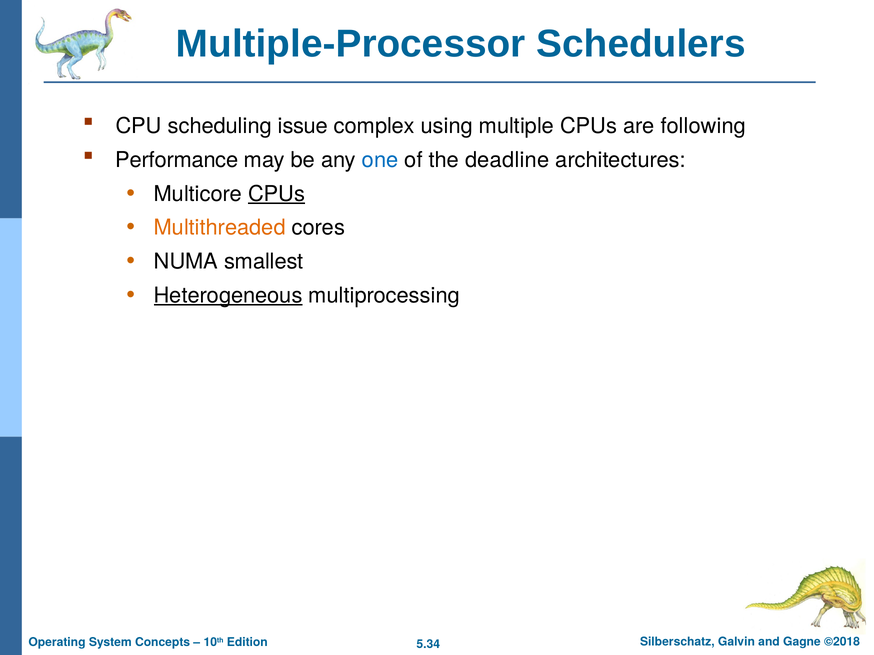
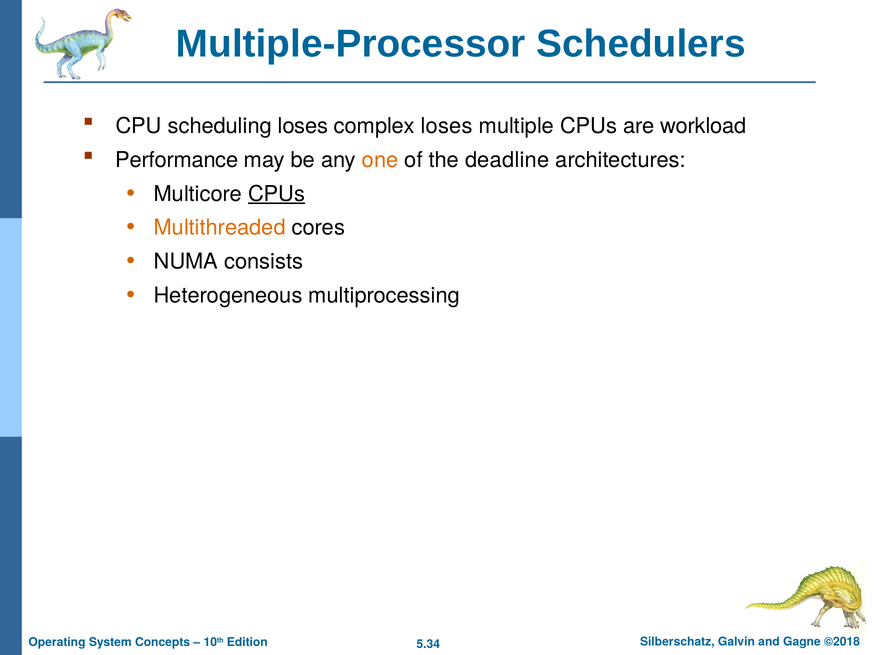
scheduling issue: issue -> loses (303, 126)
complex using: using -> loses (447, 126)
following: following -> workload (703, 126)
one colour: blue -> orange (380, 160)
smallest: smallest -> consists (264, 262)
Heterogeneous underline: present -> none (228, 296)
